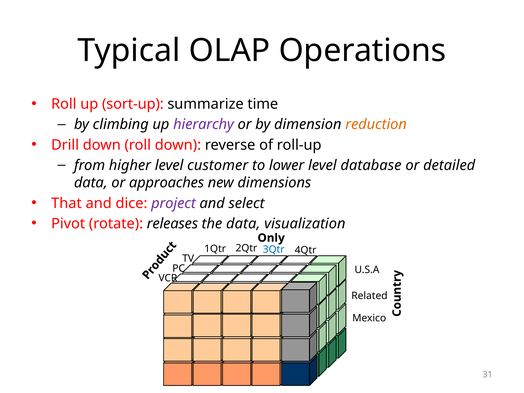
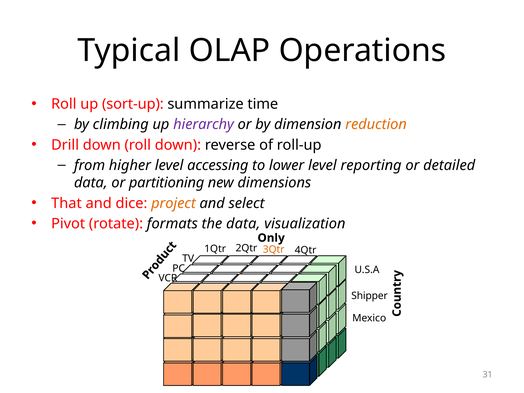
customer: customer -> accessing (218, 165)
database: database -> reporting (371, 165)
approaches: approaches -> partitioning (167, 183)
project colour: purple -> orange (173, 203)
releases: releases -> formats (172, 224)
3Qtr colour: blue -> orange (274, 249)
Related: Related -> Shipper (370, 296)
